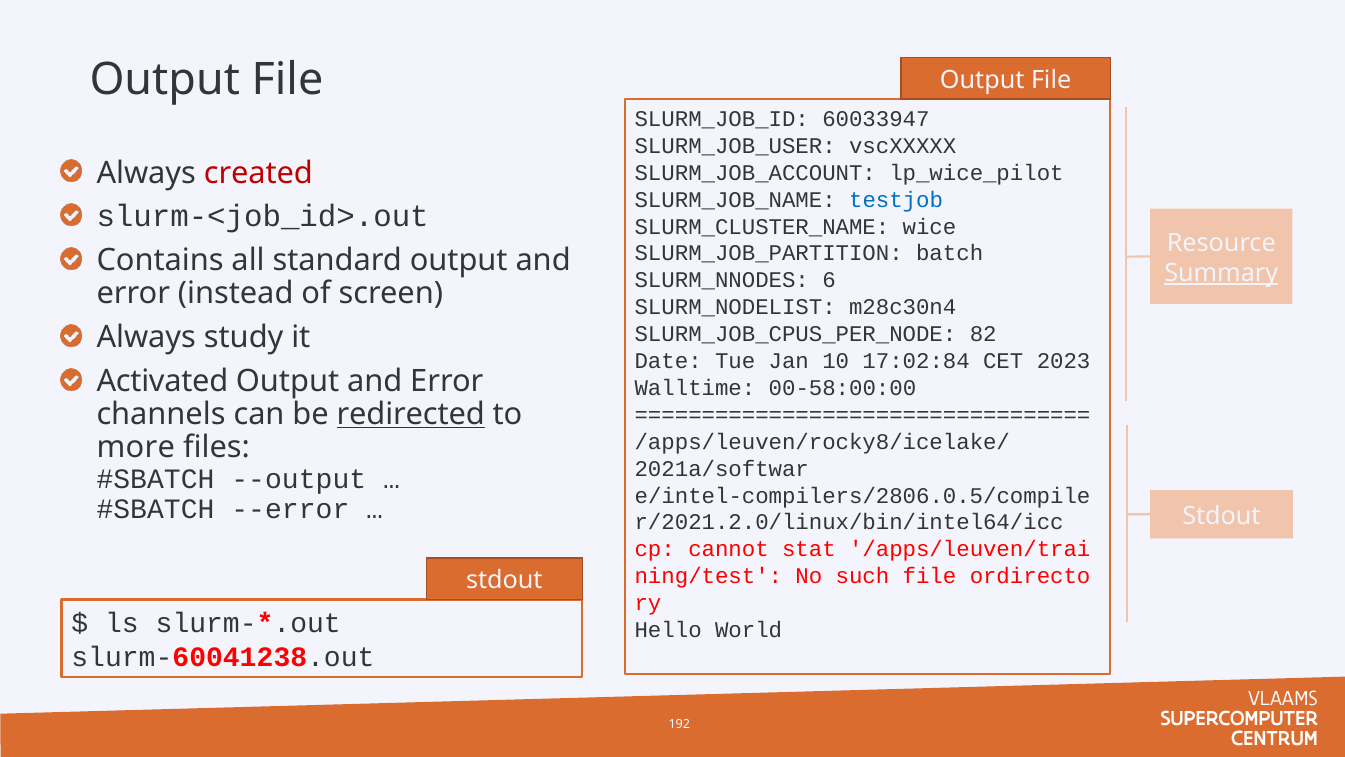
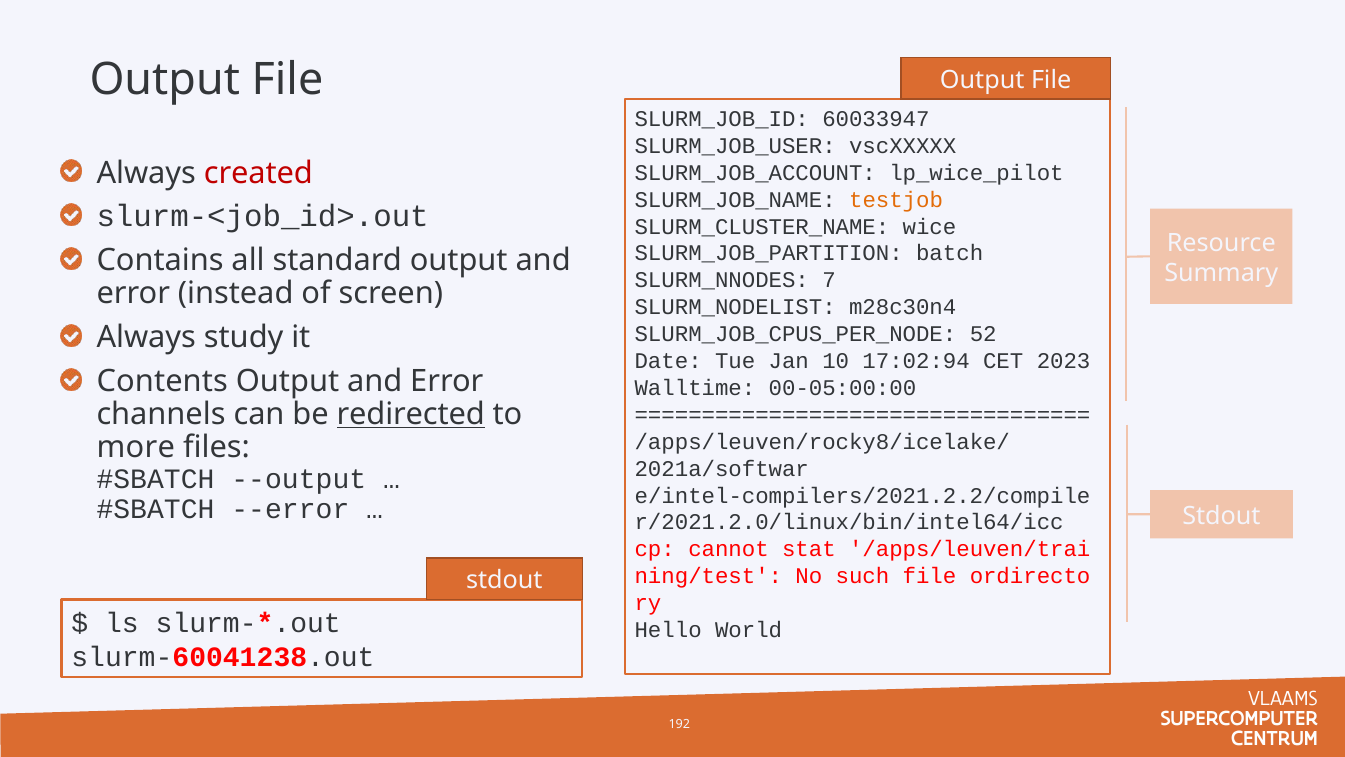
testjob colour: blue -> orange (896, 200)
Summary underline: present -> none (1221, 273)
6: 6 -> 7 (829, 280)
82: 82 -> 52 (983, 334)
17:02:84: 17:02:84 -> 17:02:94 (916, 361)
Activated: Activated -> Contents (162, 381)
00-58:00:00: 00-58:00:00 -> 00-05:00:00 (842, 388)
e/intel-compilers/2806.0.5/compile: e/intel-compilers/2806.0.5/compile -> e/intel-compilers/2021.2.2/compile (863, 495)
